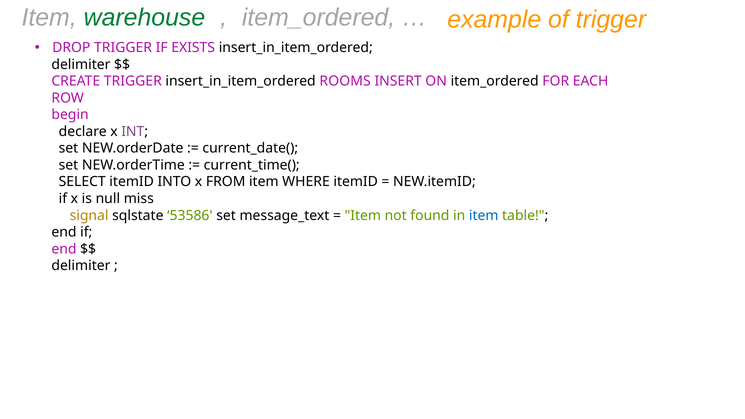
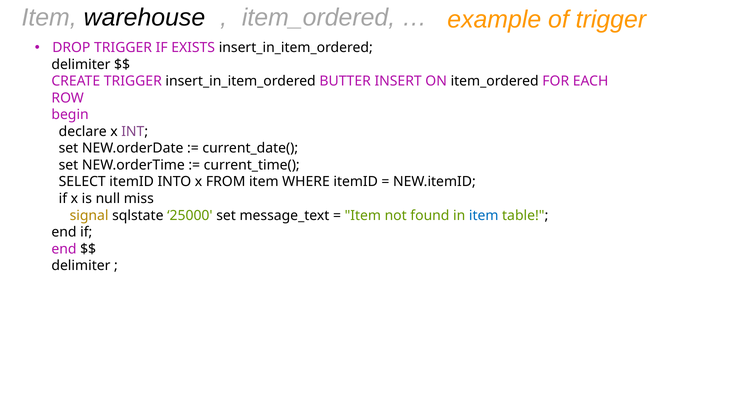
warehouse colour: green -> black (144, 18)
ROOMS: ROOMS -> BUTTER (345, 81)
53586: 53586 -> 25000 (190, 215)
